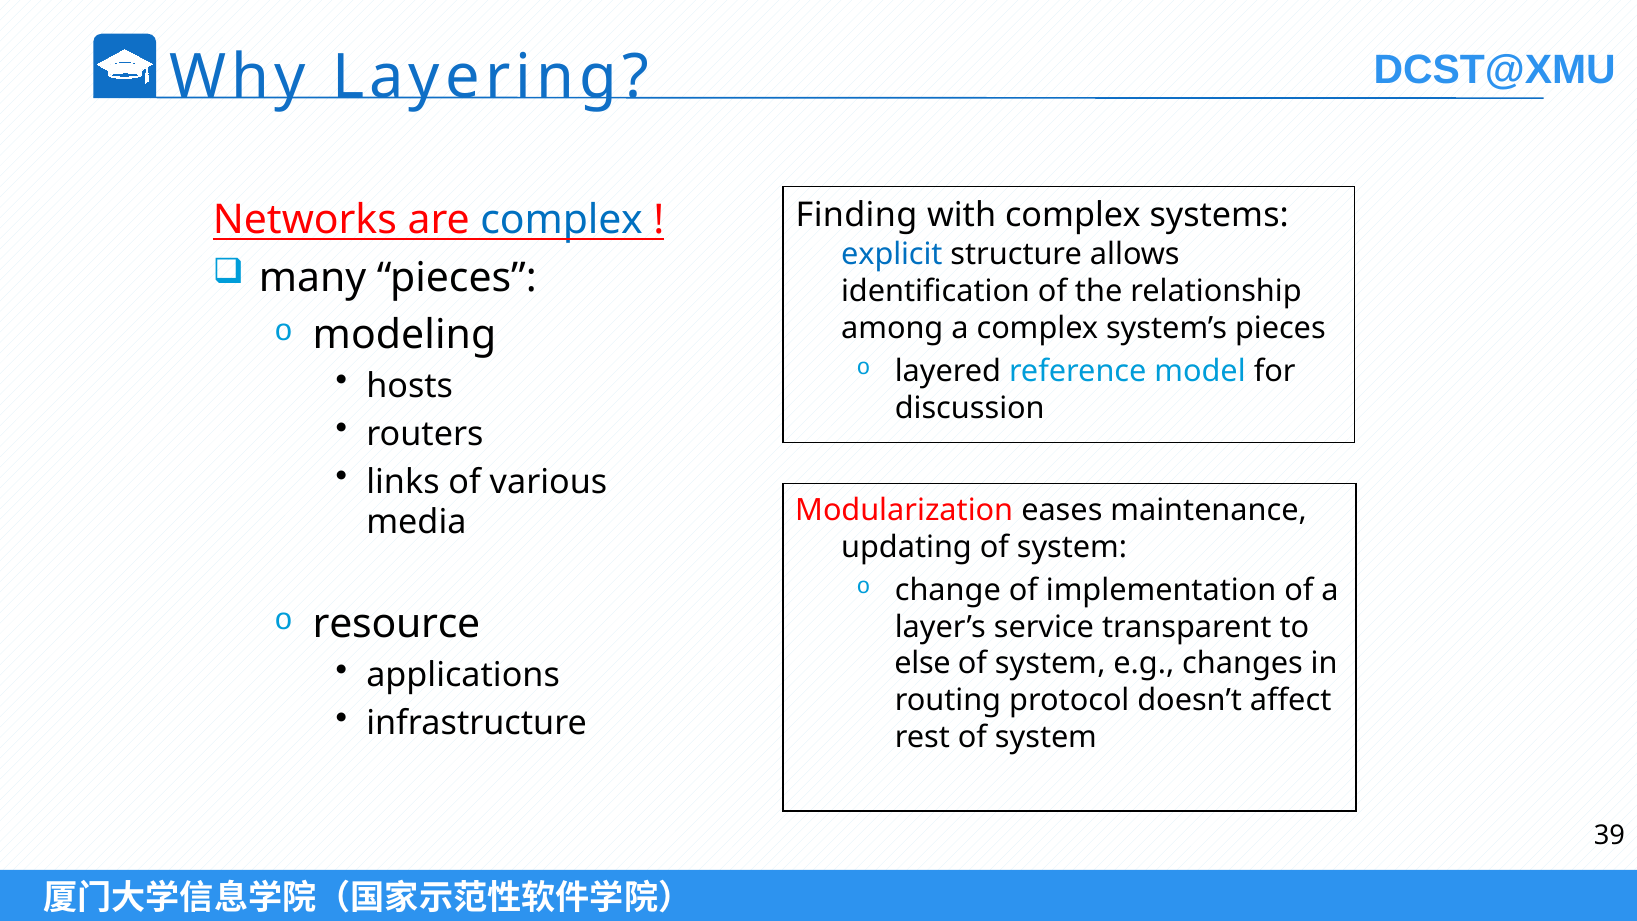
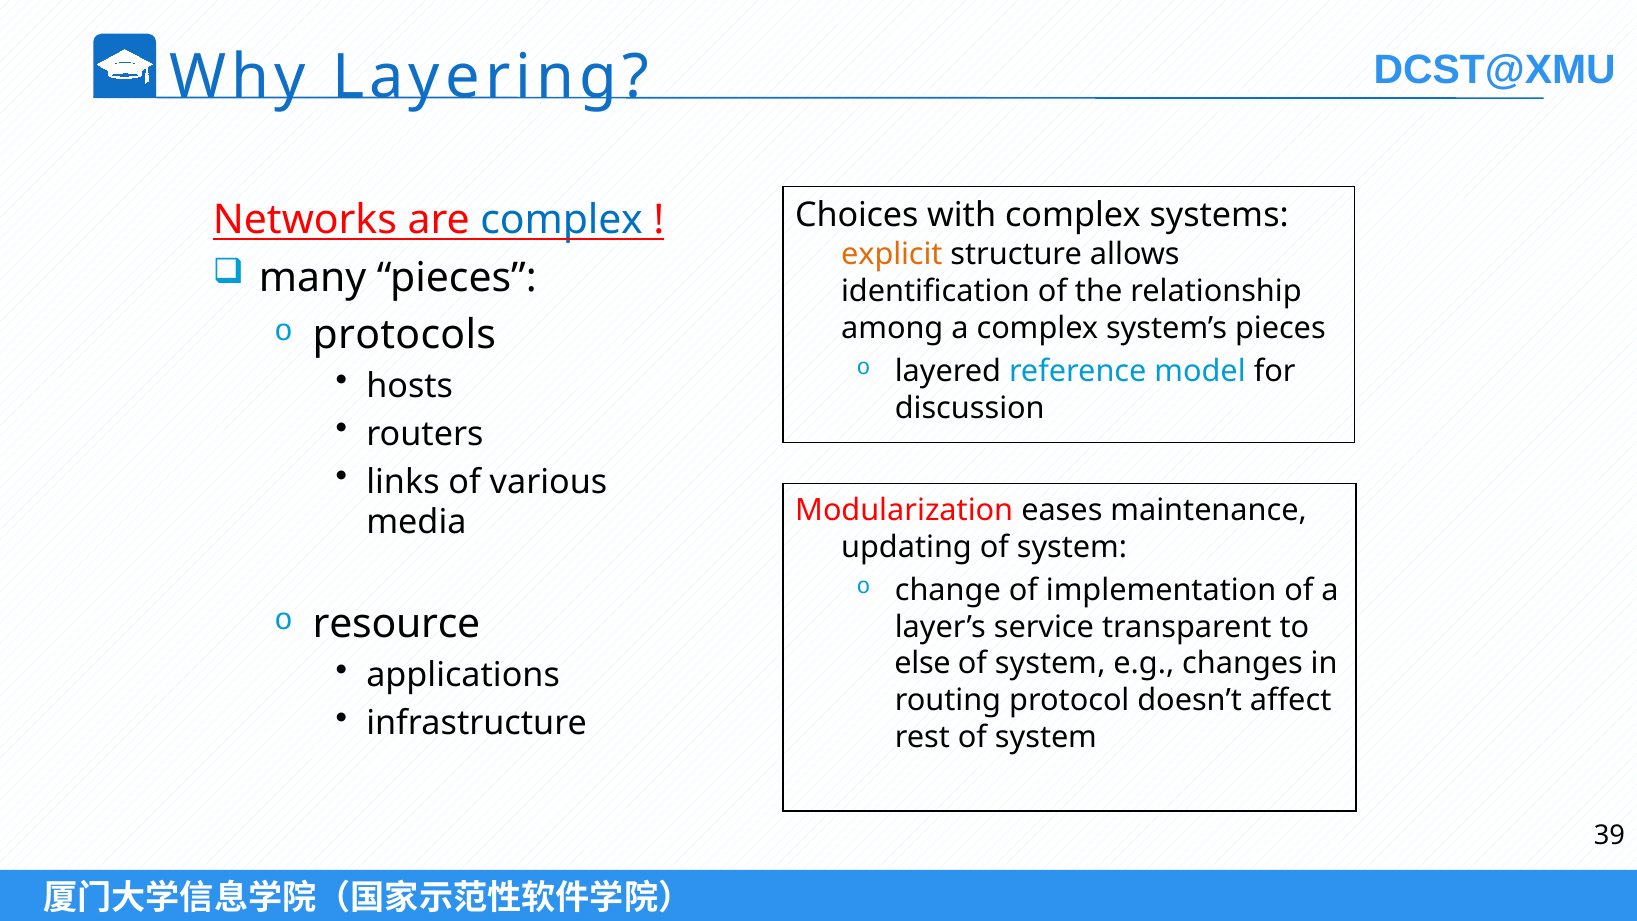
Finding: Finding -> Choices (857, 216)
explicit colour: blue -> orange (892, 254)
modeling: modeling -> protocols (404, 335)
